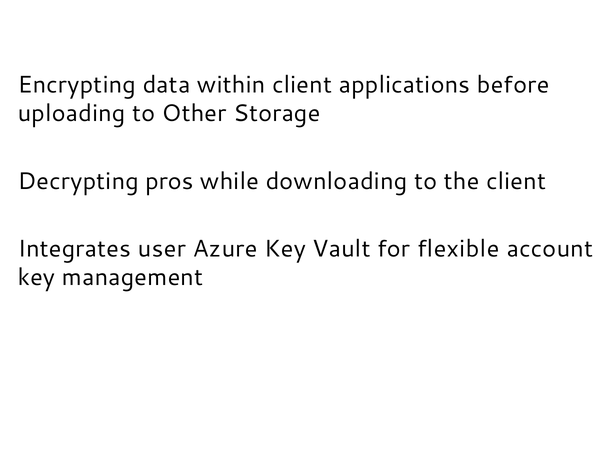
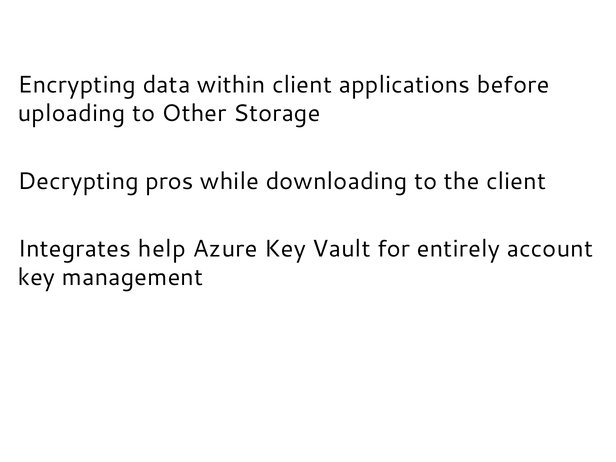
user: user -> help (162, 249)
flexible: flexible -> entirely (458, 249)
